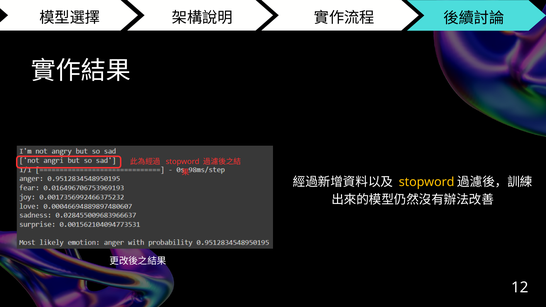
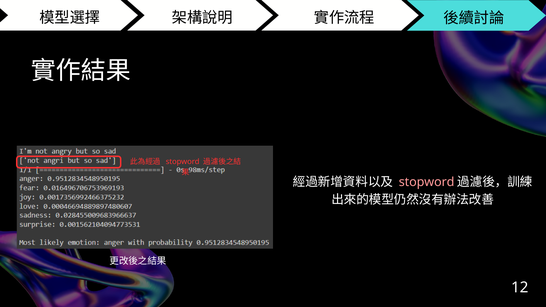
stopword colour: yellow -> pink (427, 182)
